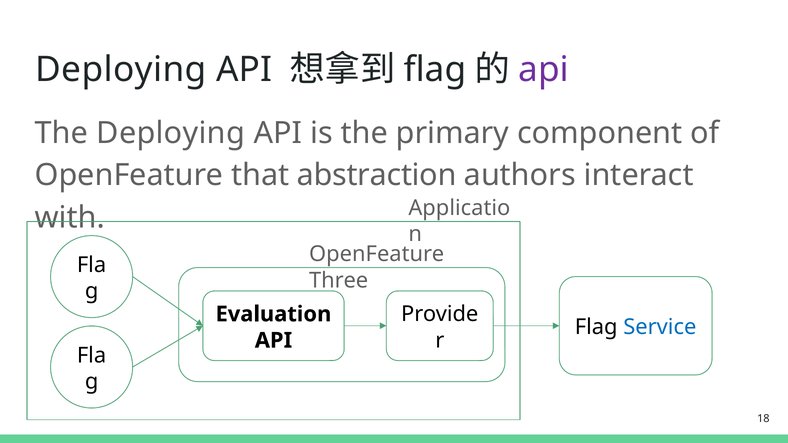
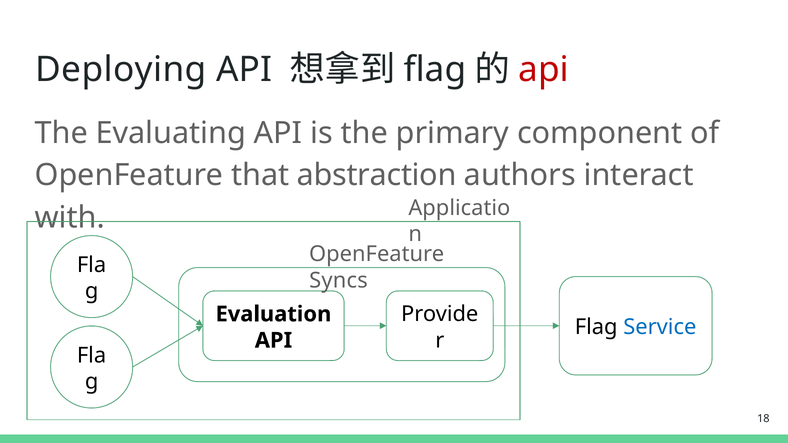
api colour: purple -> red (544, 70)
The Deploying: Deploying -> Evaluating (171, 133)
Three: Three -> Syncs (338, 281)
